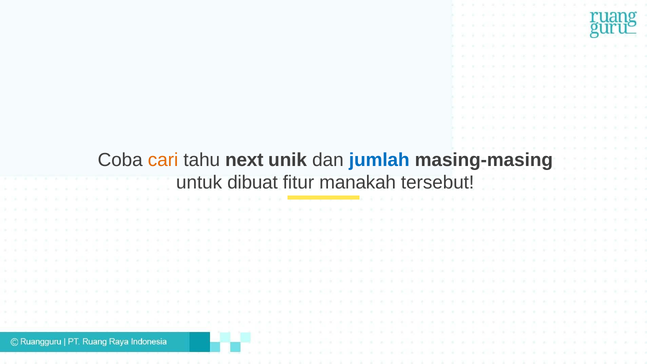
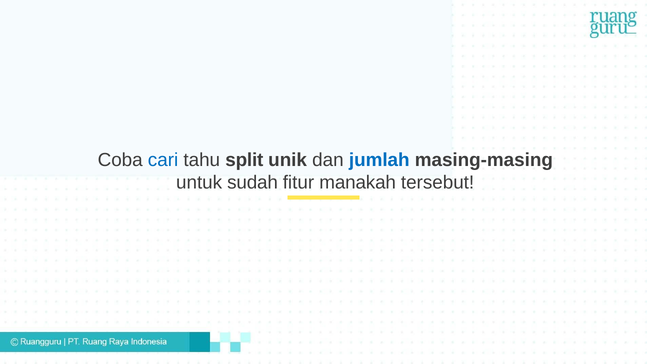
cari colour: orange -> blue (163, 160)
next: next -> split (244, 160)
dibuat: dibuat -> sudah (253, 183)
